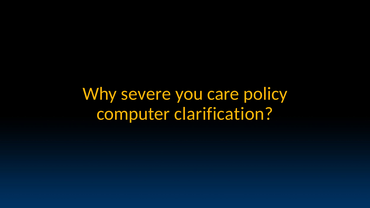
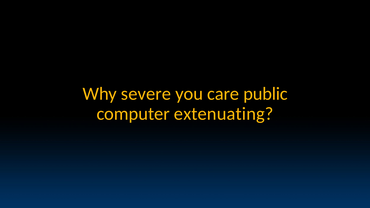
policy: policy -> public (266, 94)
clarification: clarification -> extenuating (224, 114)
